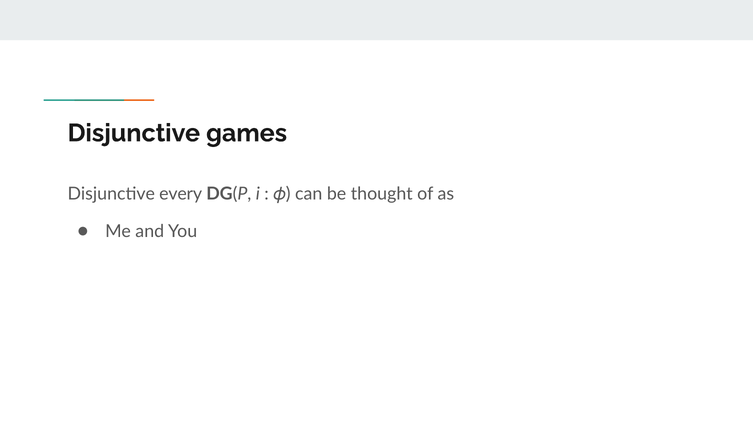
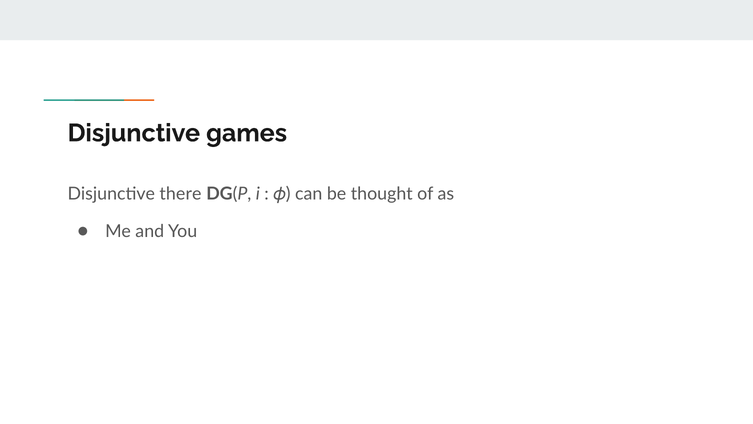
every: every -> there (180, 194)
